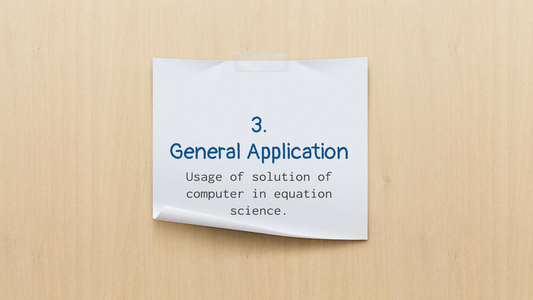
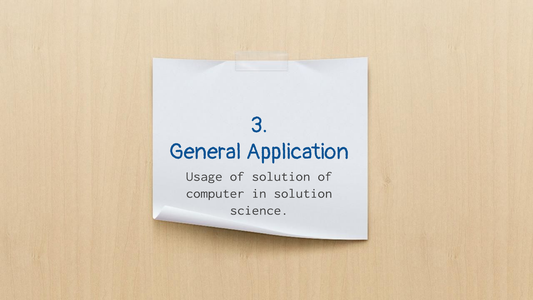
in equation: equation -> solution (303, 193)
